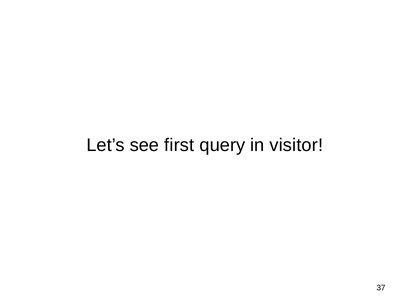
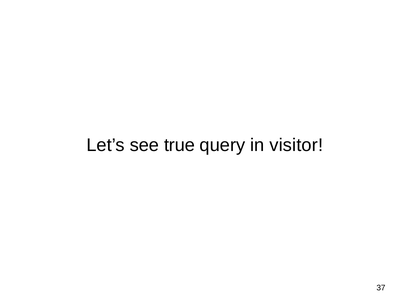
first: first -> true (179, 145)
